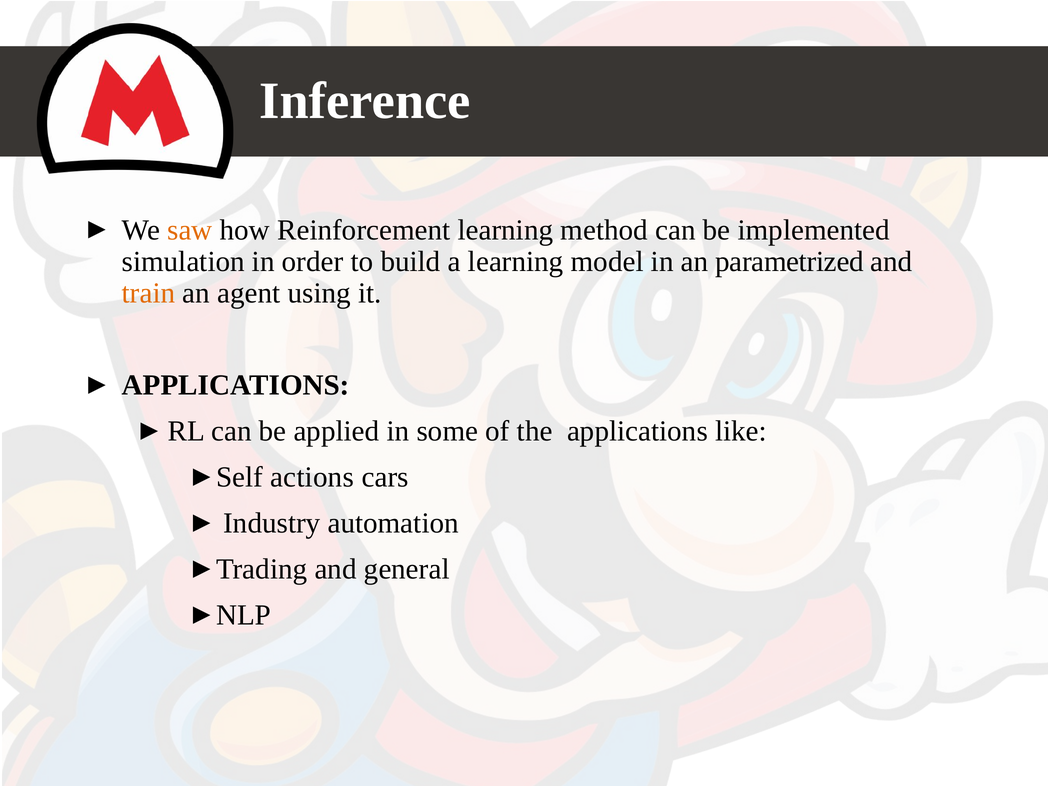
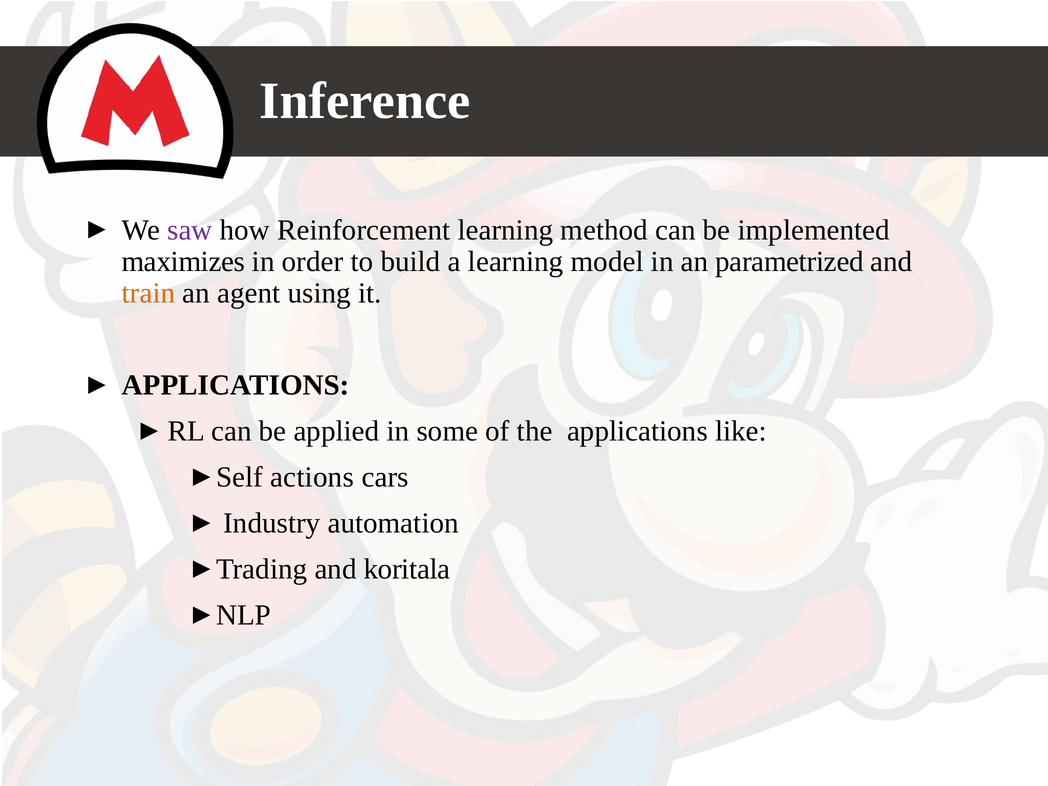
saw colour: orange -> purple (190, 230)
simulation: simulation -> maximizes (183, 262)
general: general -> koritala (407, 569)
